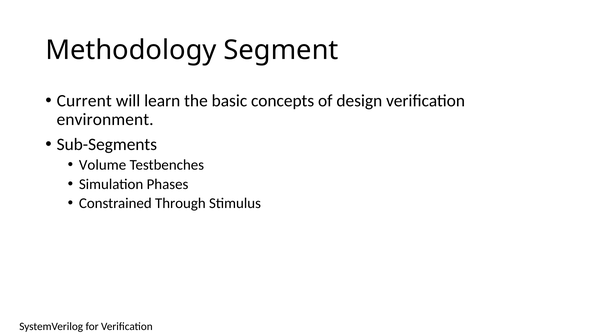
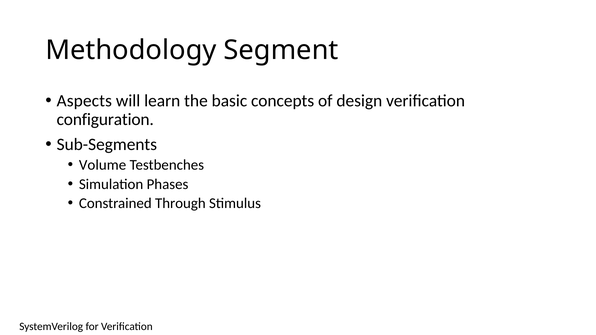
Current: Current -> Aspects (84, 101)
environment: environment -> configuration (105, 120)
